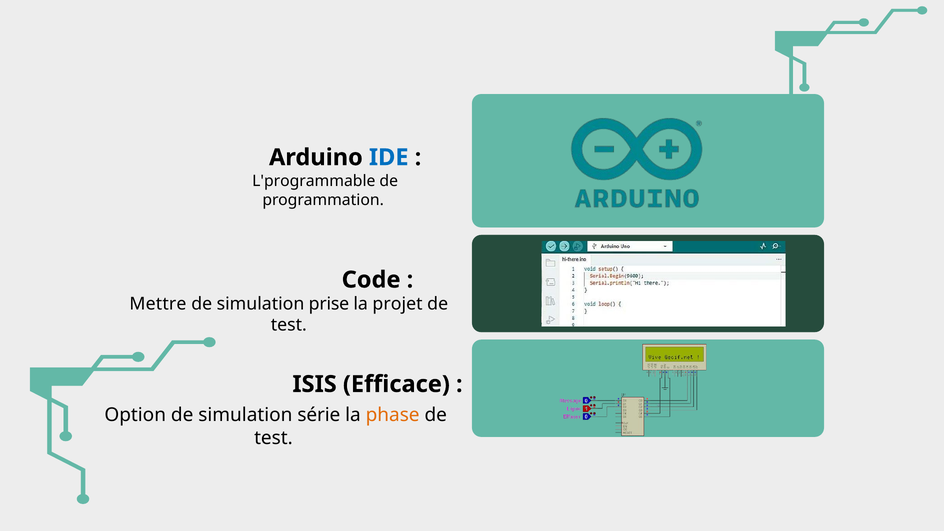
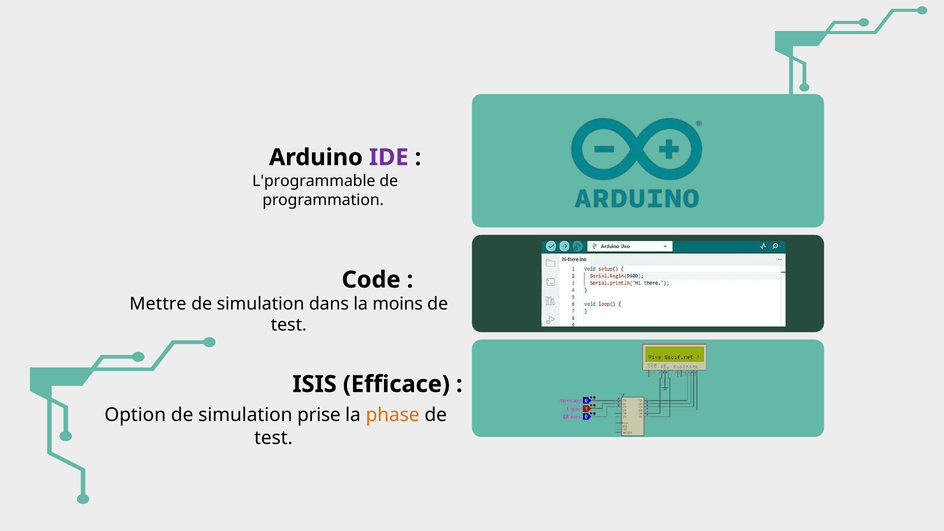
IDE colour: blue -> purple (389, 157)
prise: prise -> dans (329, 304)
projet: projet -> moins (398, 304)
série: série -> prise (319, 415)
